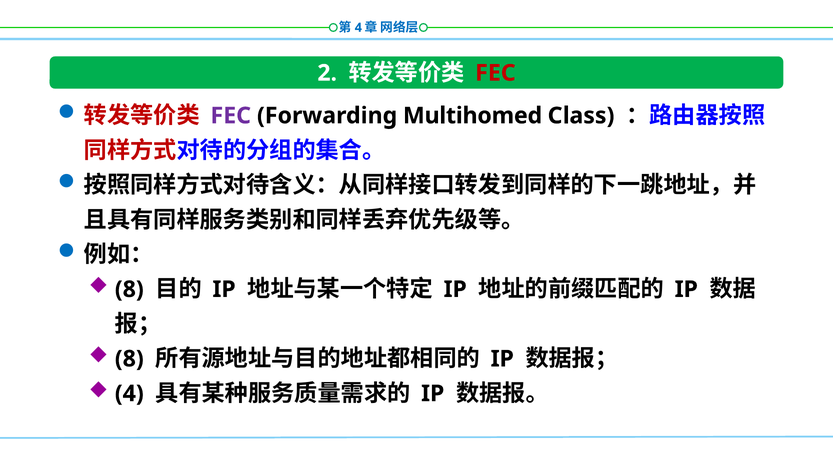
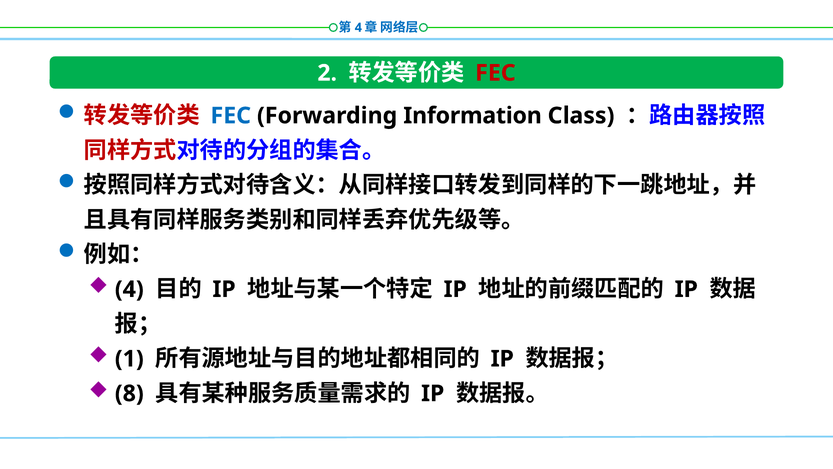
FEC colour: purple -> blue (231, 116)
Multihomed: Multihomed -> Information (473, 116)
8: 8 -> 4 (129, 289)
8: 8 -> 1 (129, 358)
4: 4 -> 8 (129, 393)
